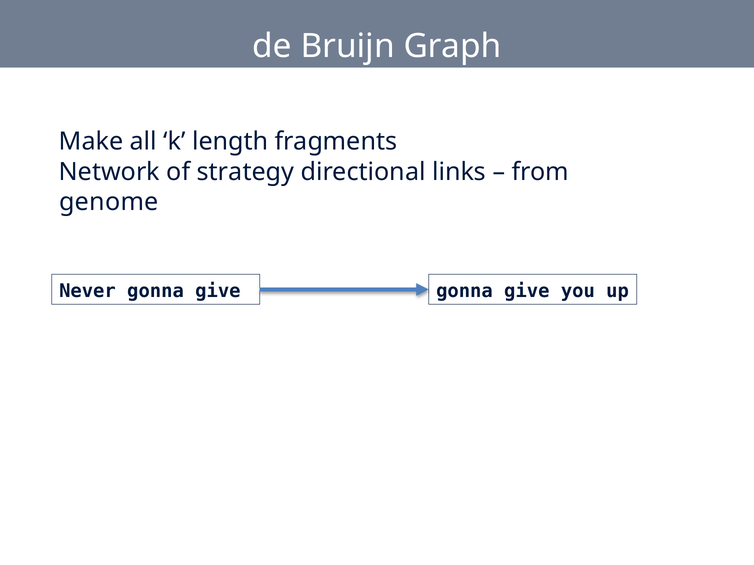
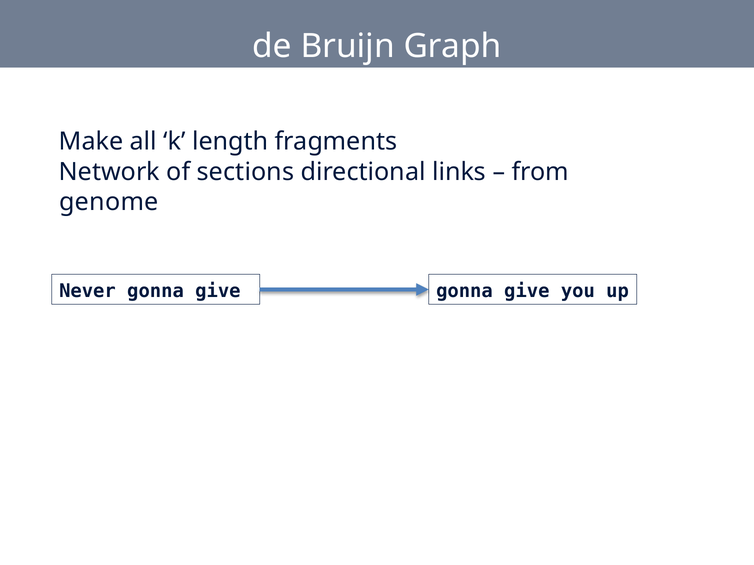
strategy: strategy -> sections (245, 172)
